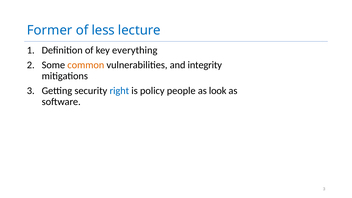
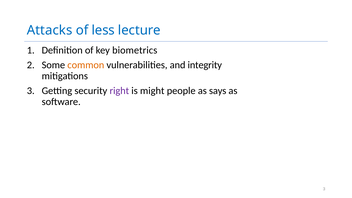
Former: Former -> Attacks (50, 30)
everything: everything -> biometrics (135, 50)
right colour: blue -> purple (119, 91)
policy: policy -> might (152, 91)
look: look -> says (218, 91)
